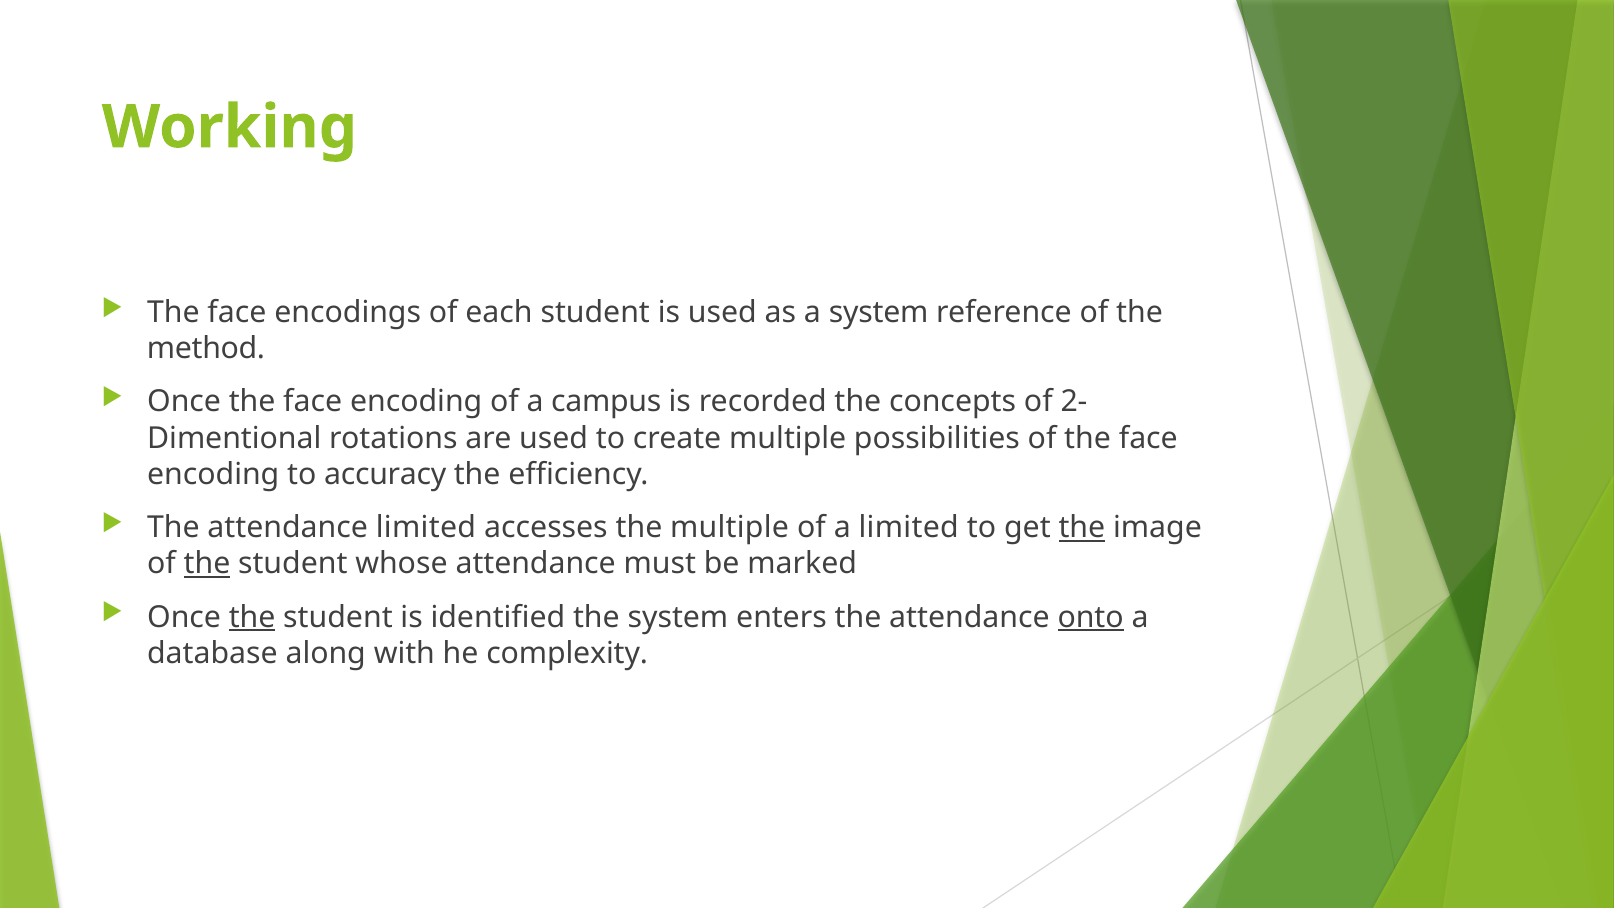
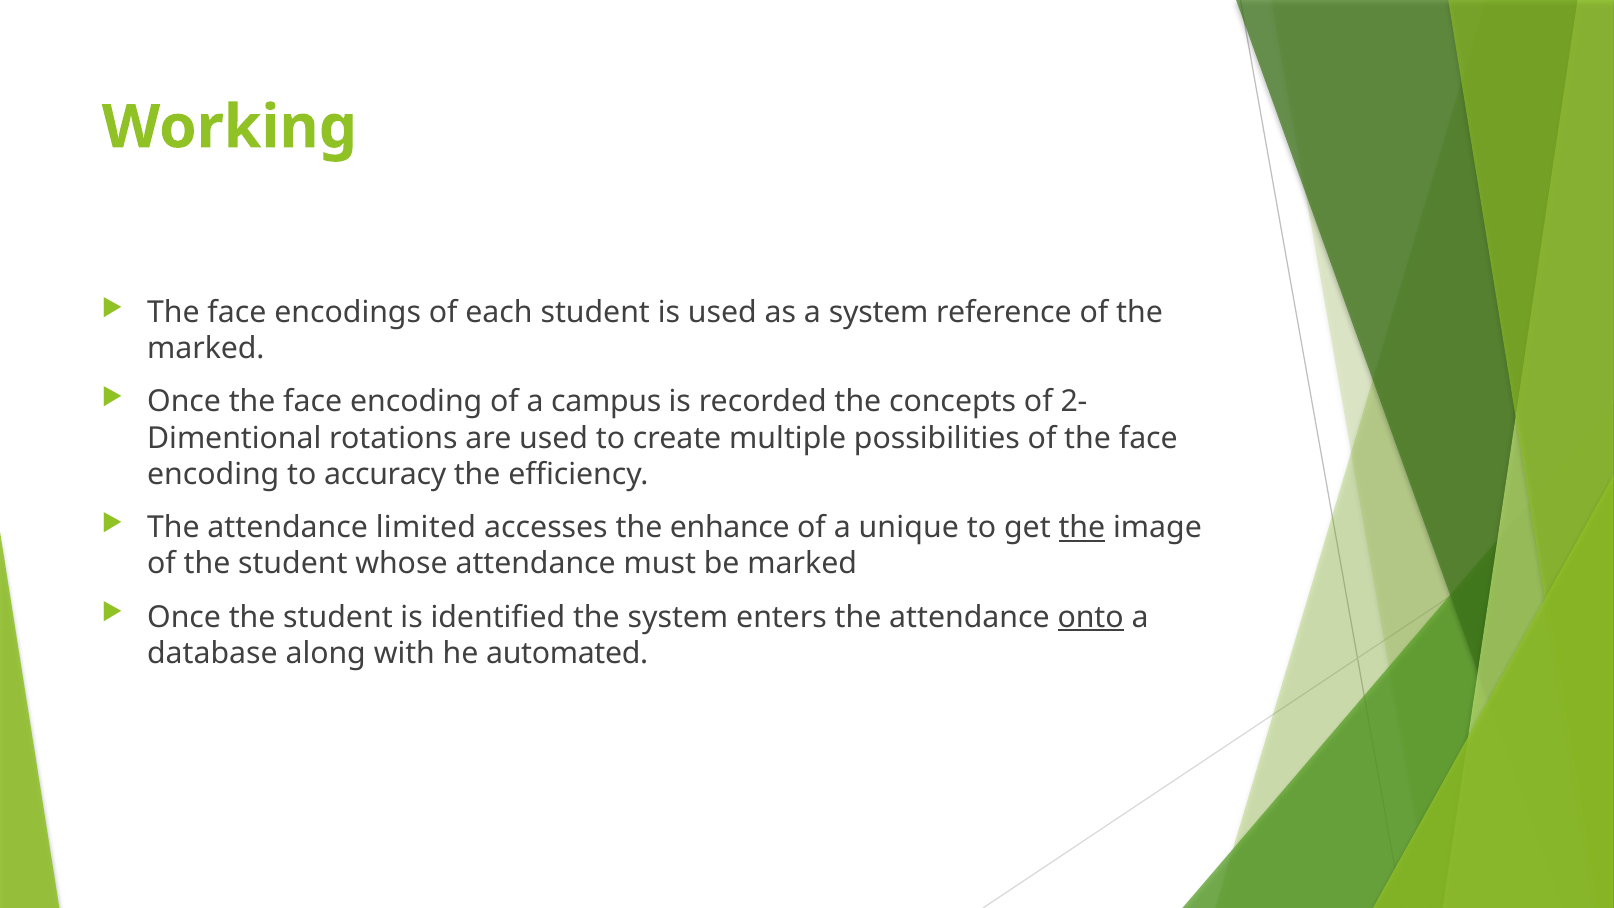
method: method -> marked (206, 349)
the multiple: multiple -> enhance (730, 528)
a limited: limited -> unique (909, 528)
the underline: present -> none (207, 564)
the underline: present -> none (252, 617)
complexity: complexity -> automated (567, 653)
